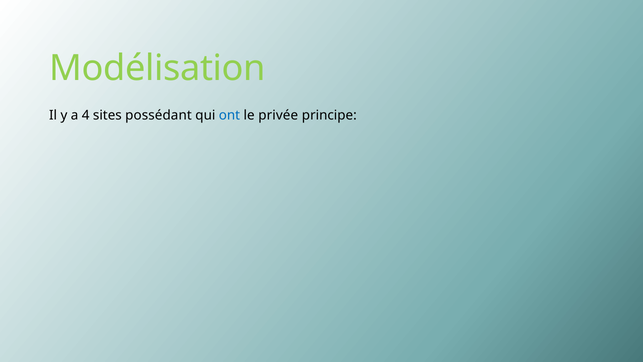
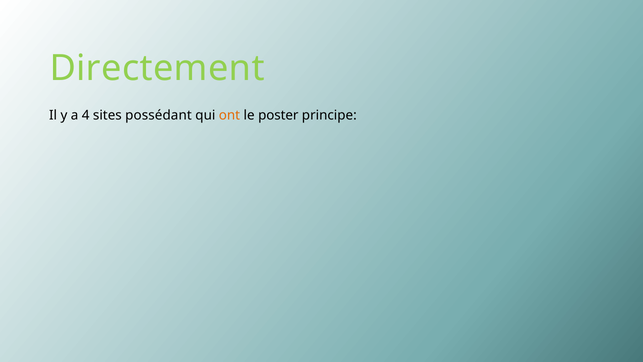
Modélisation: Modélisation -> Directement (157, 68)
ont colour: blue -> orange (229, 115)
privée: privée -> poster (278, 115)
